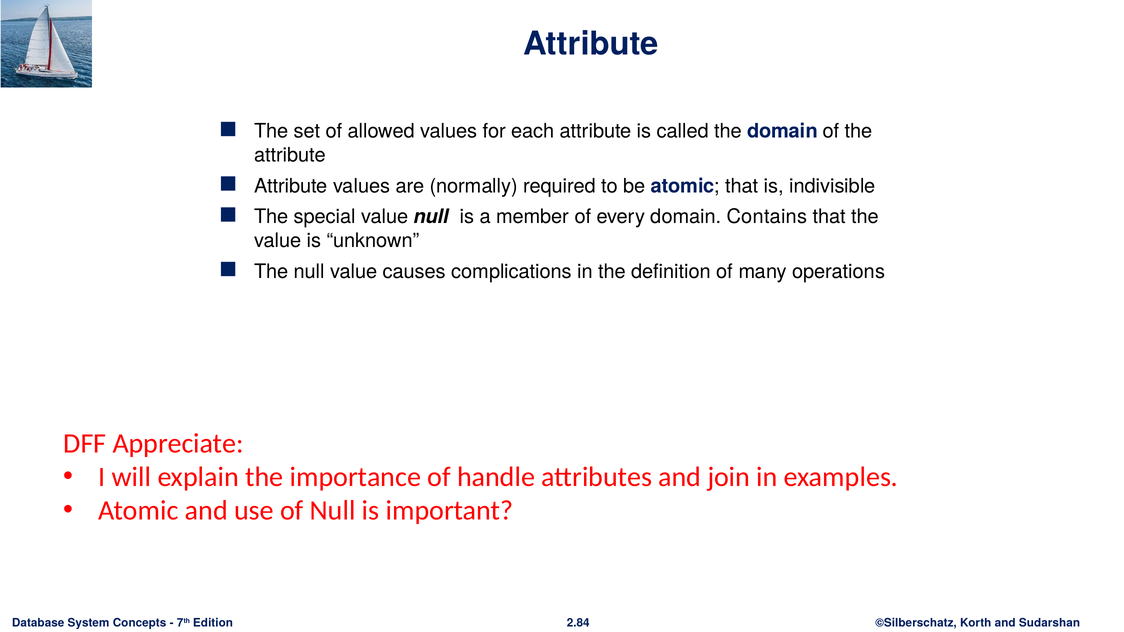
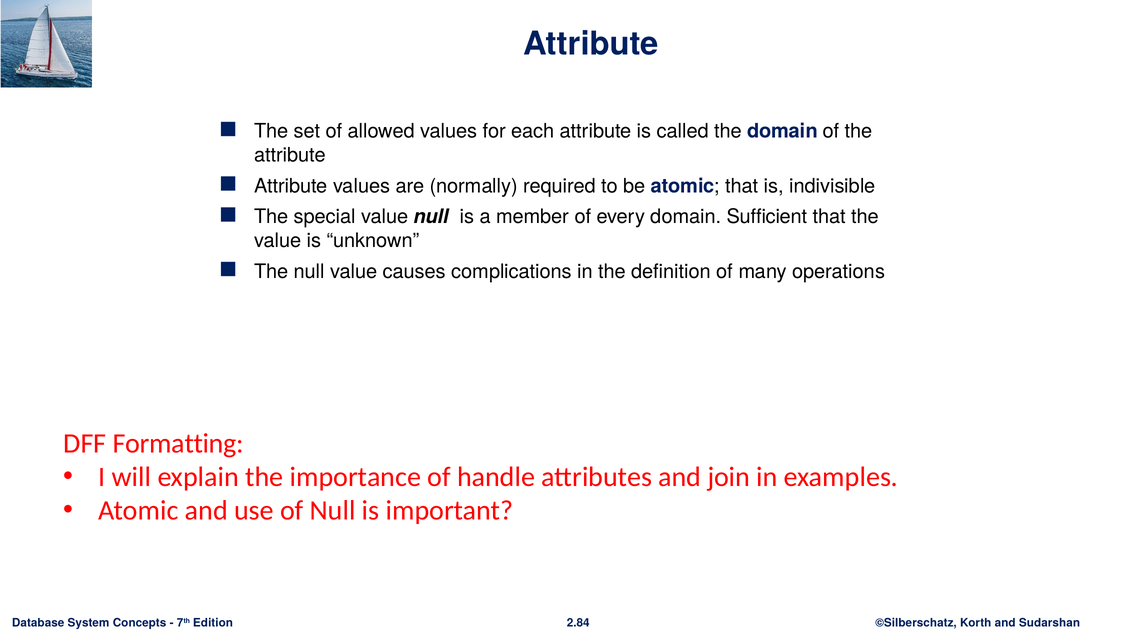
Contains: Contains -> Sufficient (767, 217)
Appreciate: Appreciate -> Formatting (178, 443)
